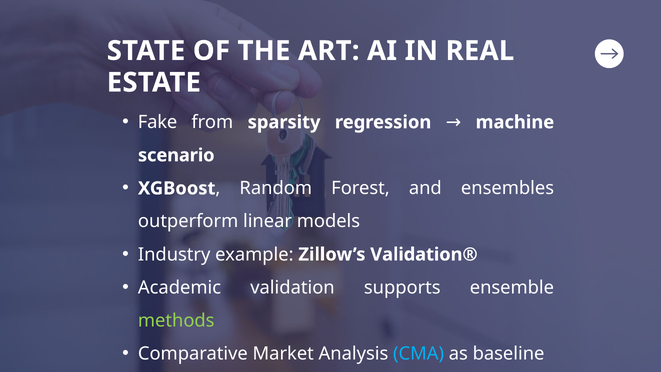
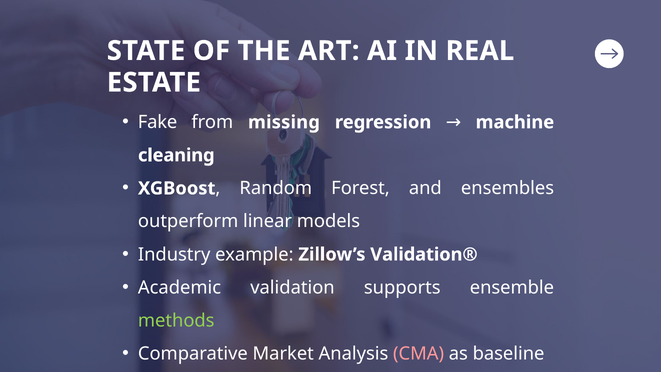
sparsity: sparsity -> missing (284, 122)
scenario: scenario -> cleaning (176, 155)
CMA colour: light blue -> pink (419, 354)
